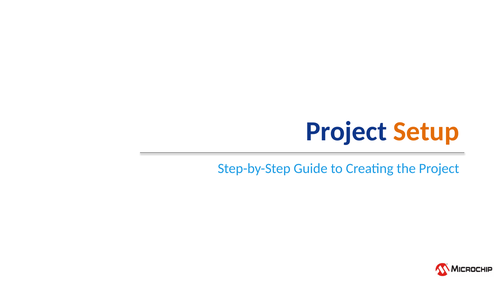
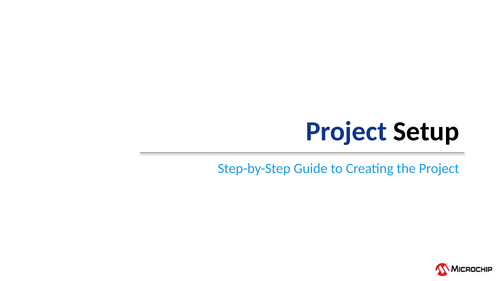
Setup colour: orange -> black (426, 132)
